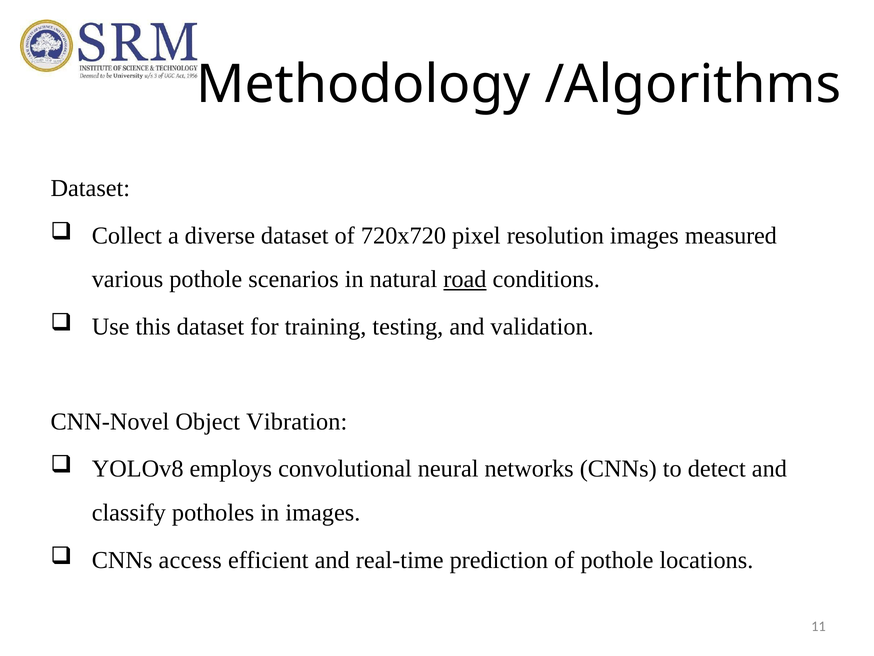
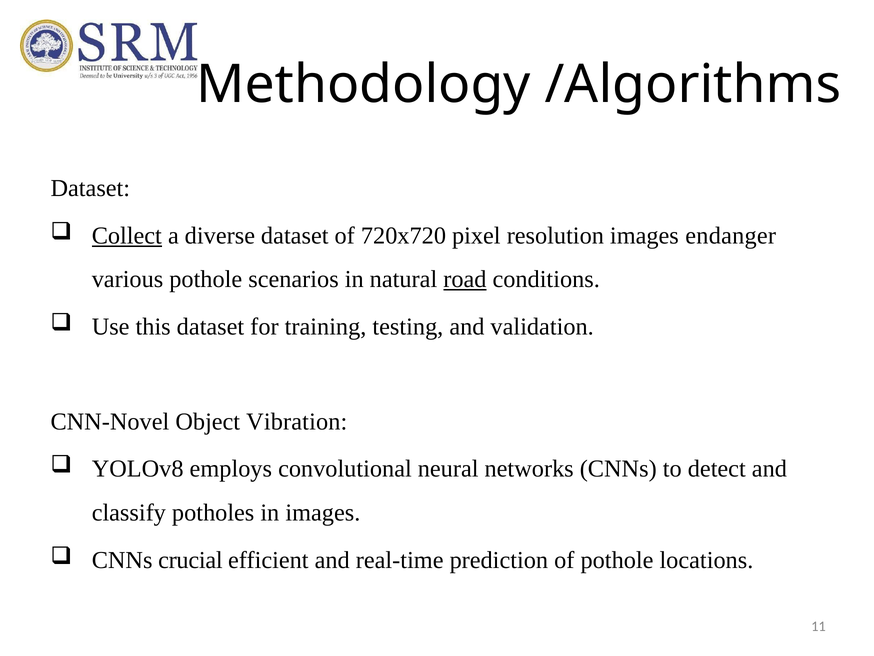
Collect underline: none -> present (127, 235)
measured: measured -> endanger (731, 235)
access: access -> crucial (190, 560)
